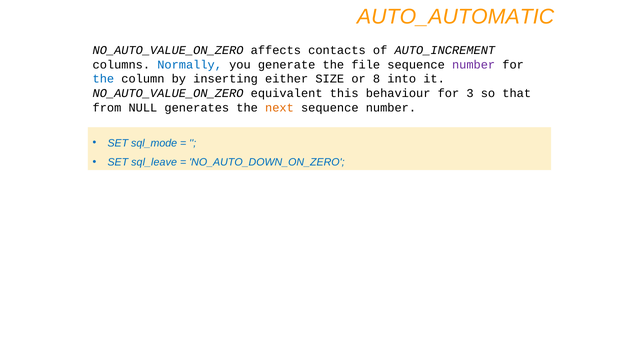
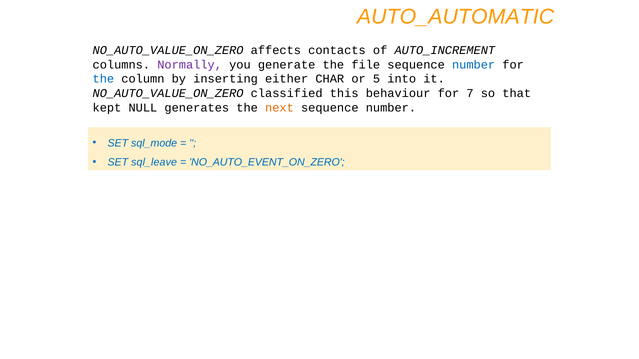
Normally colour: blue -> purple (190, 65)
number colour: purple -> blue (474, 65)
SIZE: SIZE -> CHAR (330, 79)
8: 8 -> 5 (377, 79)
equivalent: equivalent -> classified (287, 93)
3: 3 -> 7 (470, 93)
from: from -> kept (107, 108)
NO_AUTO_DOWN_ON_ZERO: NO_AUTO_DOWN_ON_ZERO -> NO_AUTO_EVENT_ON_ZERO (267, 162)
